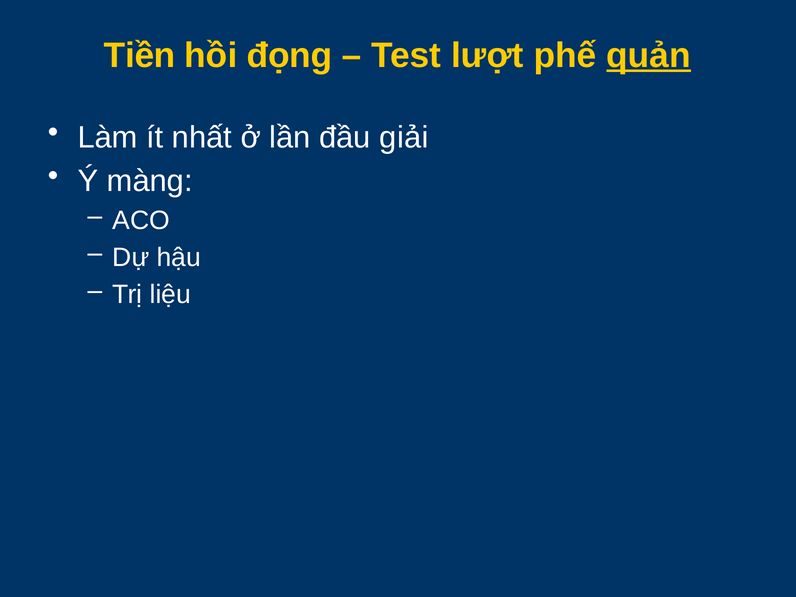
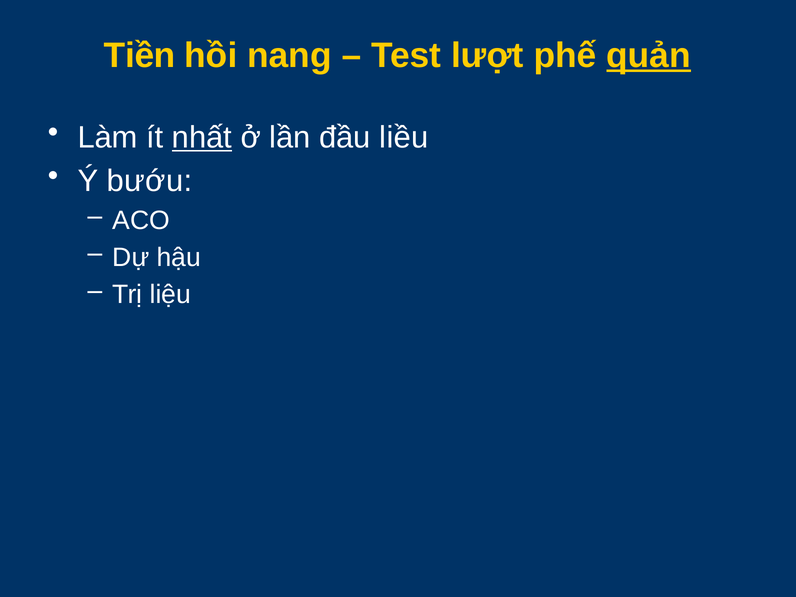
đọng: đọng -> nang (289, 56)
nhất underline: none -> present (202, 137)
giải: giải -> liều (404, 137)
màng: màng -> bướu (150, 181)
